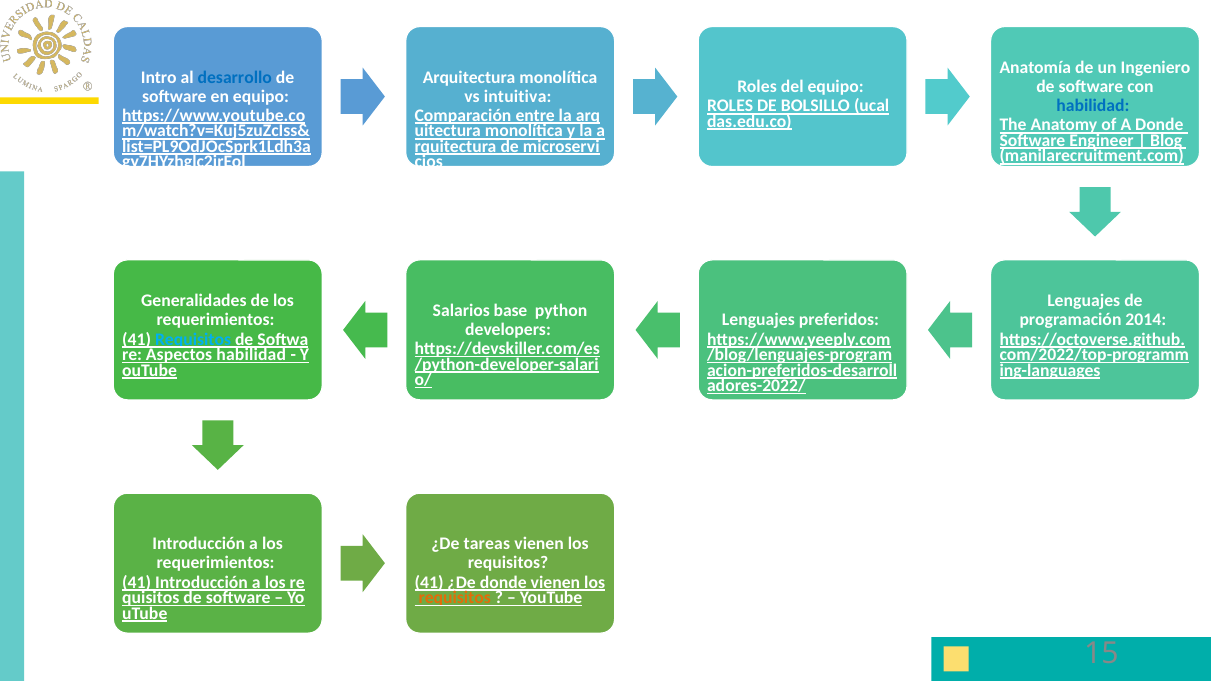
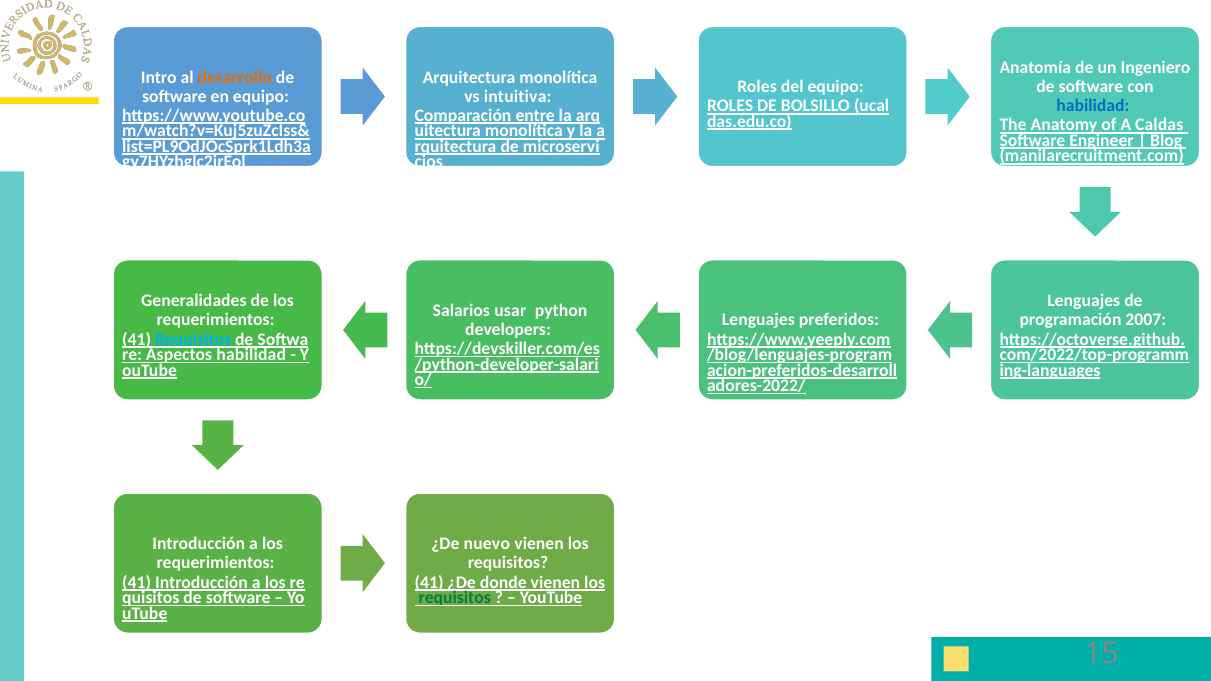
desarrollo colour: blue -> orange (235, 77)
A Donde: Donde -> Caldas (1159, 125)
base: base -> usar (510, 311)
2014: 2014 -> 2007 (1146, 320)
tareas: tareas -> nuevo (487, 544)
requisitos colour: orange -> green (455, 598)
